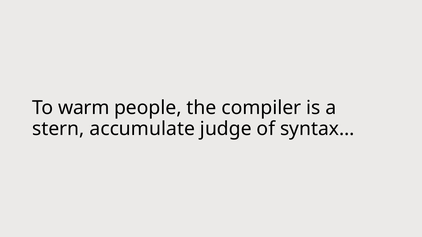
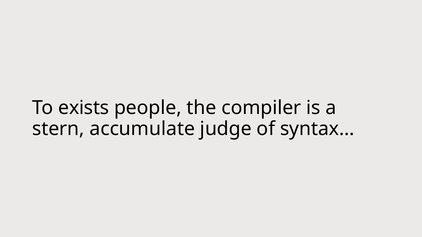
warm: warm -> exists (84, 108)
